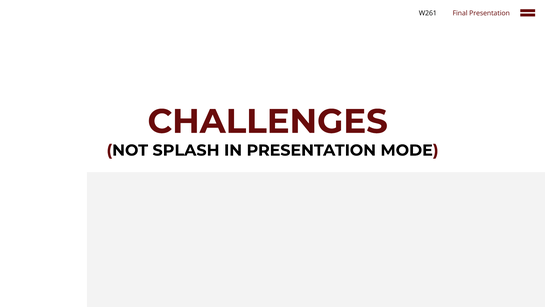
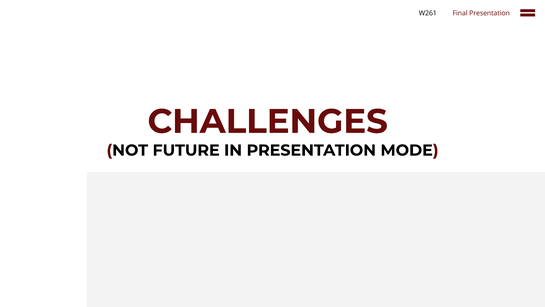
SPLASH: SPLASH -> FUTURE (186, 150)
